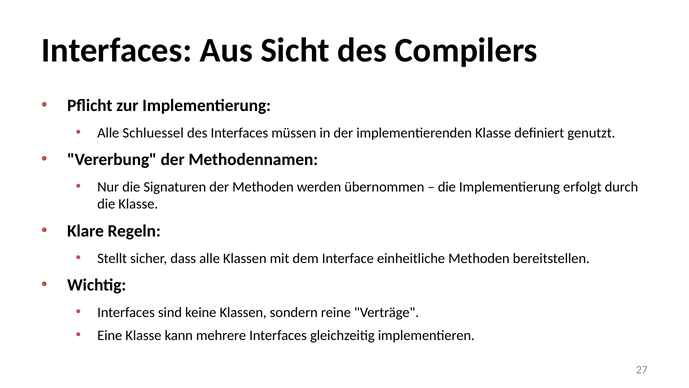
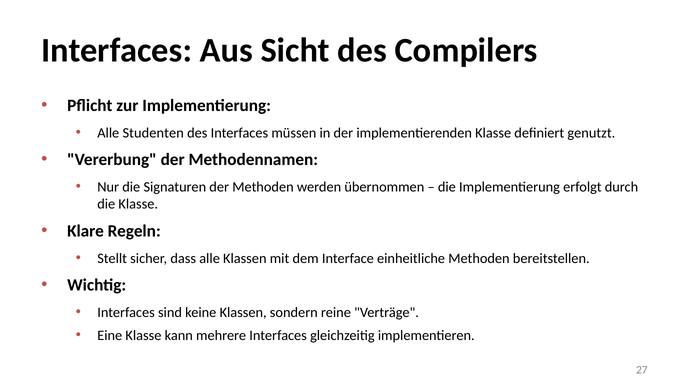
Schluessel: Schluessel -> Studenten (153, 133)
